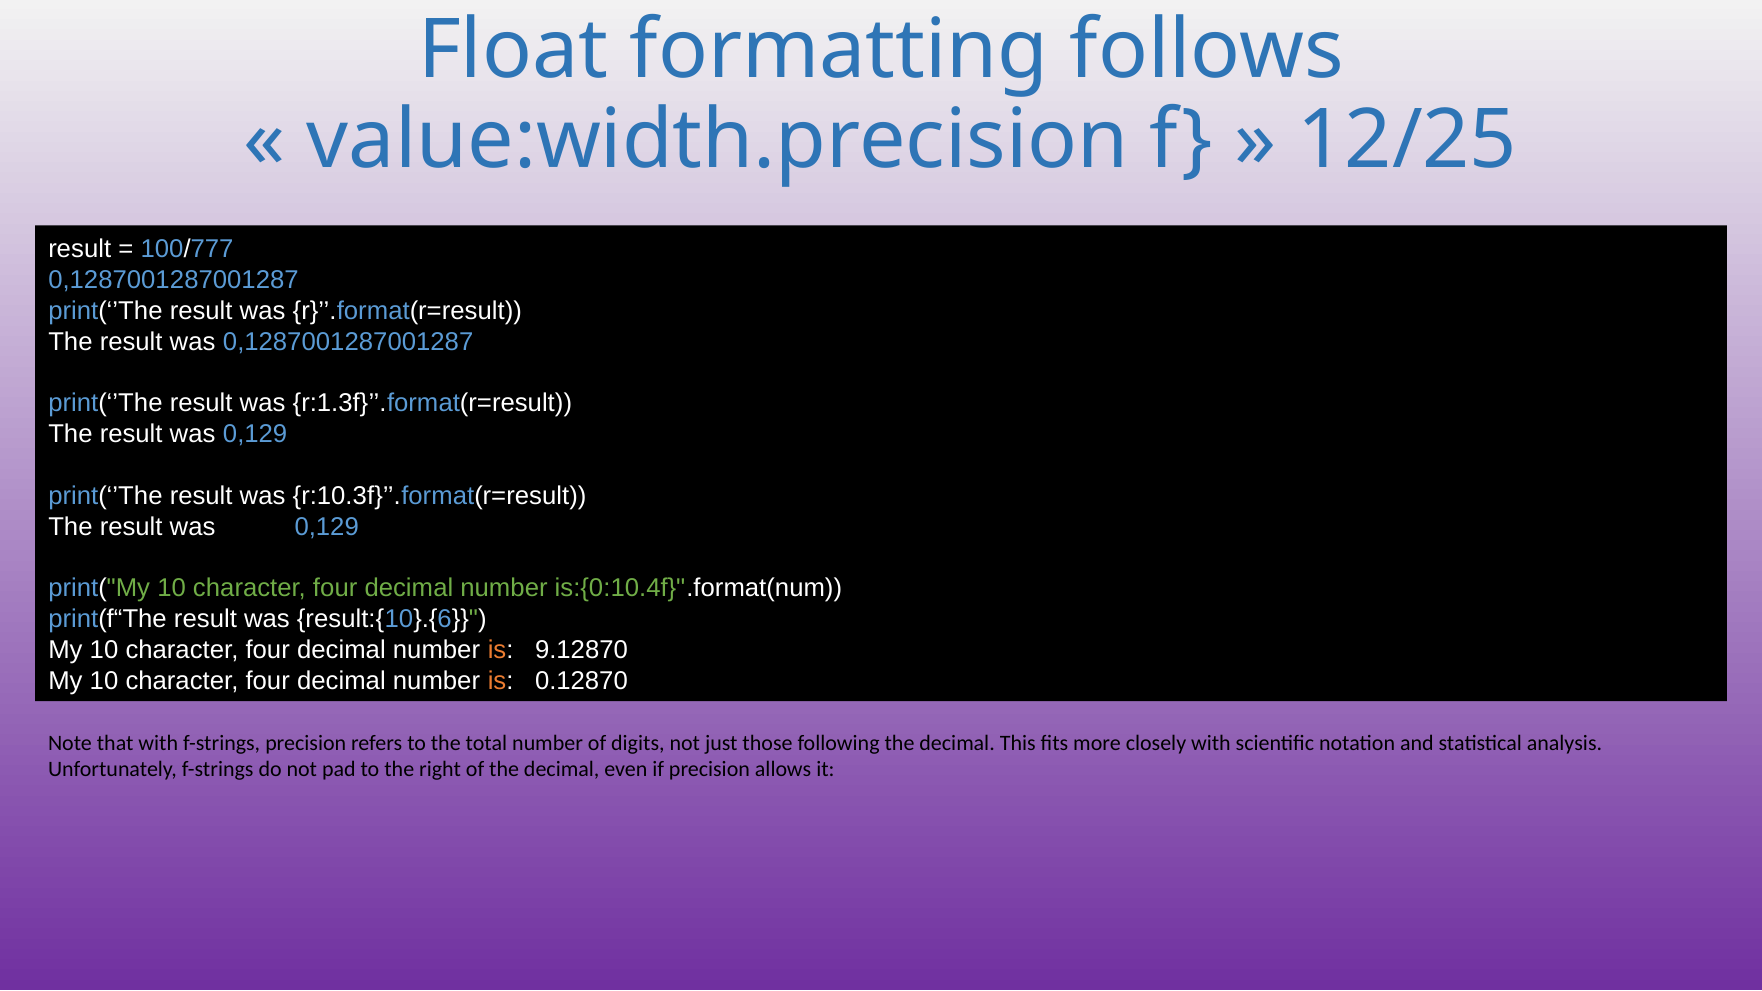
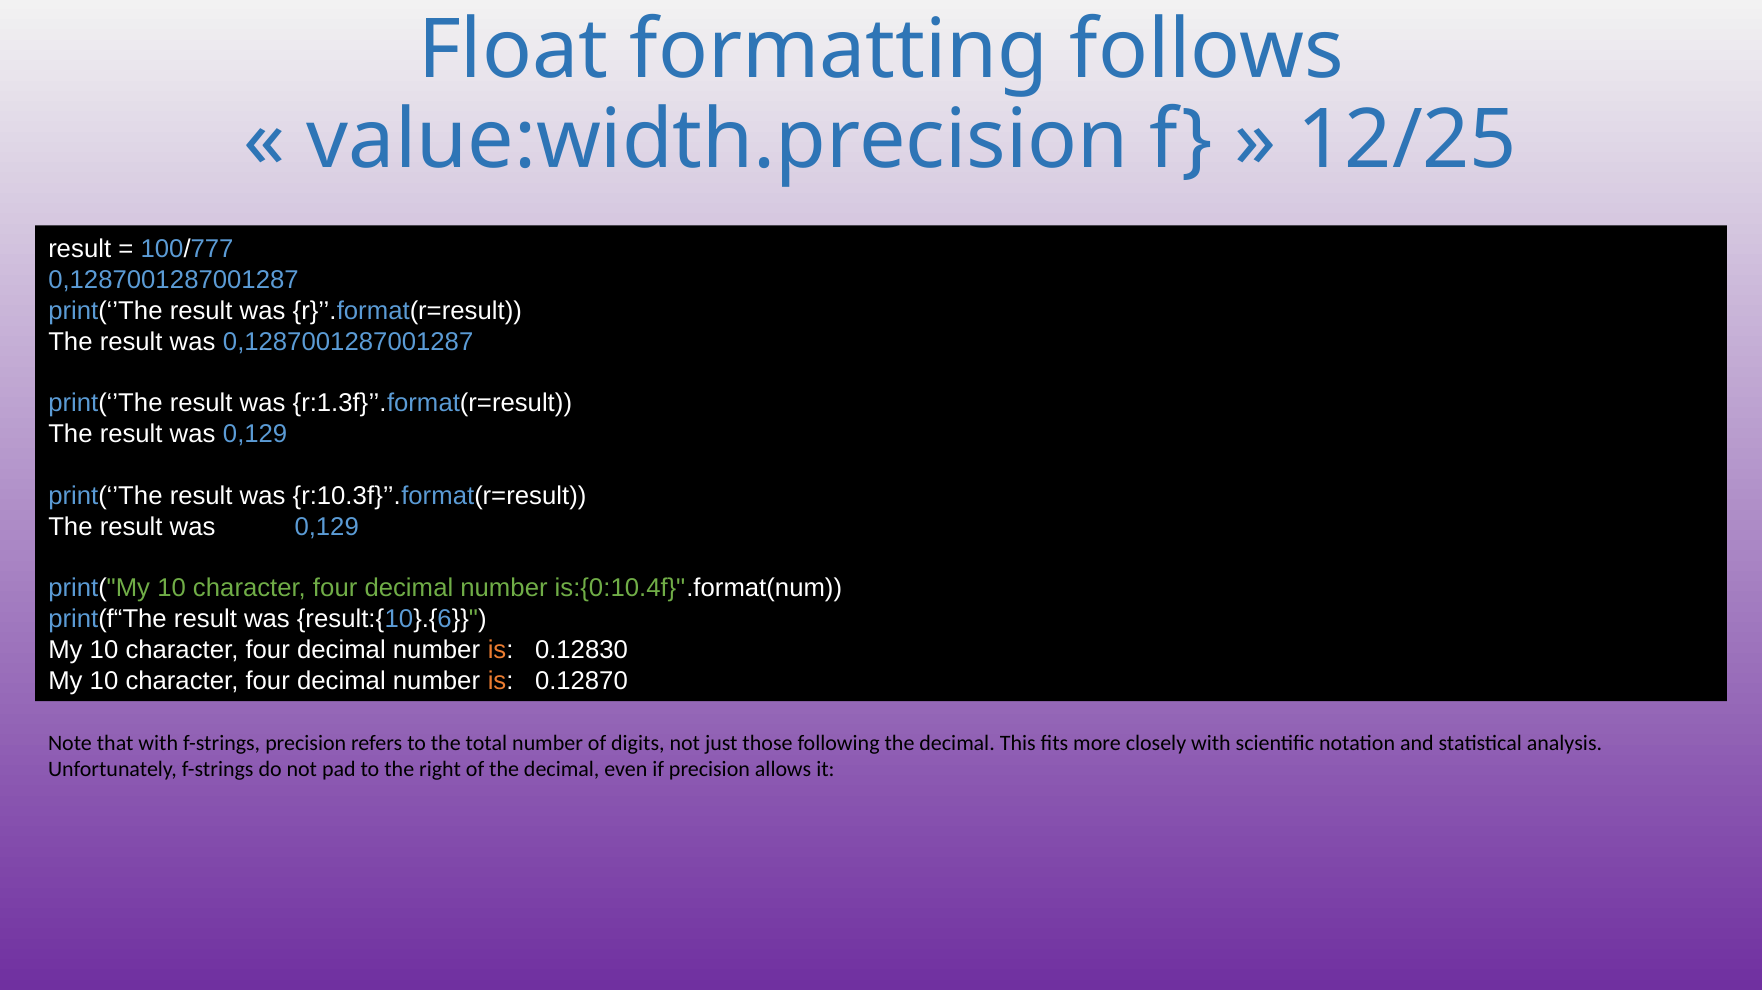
9.12870: 9.12870 -> 0.12830 (581, 650)
